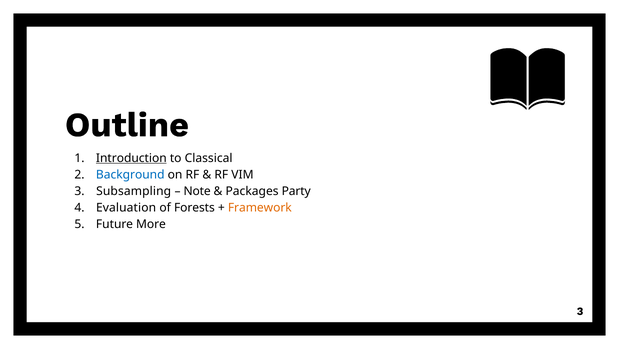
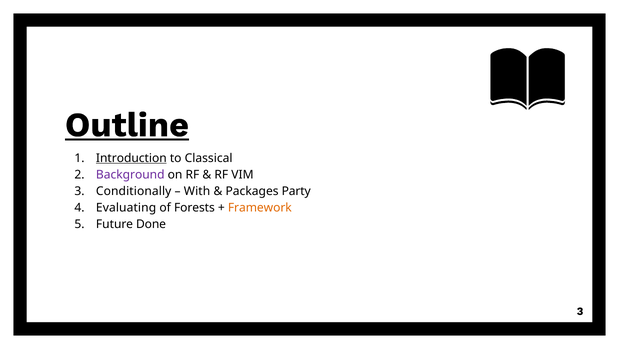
Outline underline: none -> present (127, 125)
Background colour: blue -> purple (130, 175)
Subsampling: Subsampling -> Conditionally (134, 191)
Note: Note -> With (197, 191)
Evaluation: Evaluation -> Evaluating (126, 208)
More: More -> Done (151, 225)
